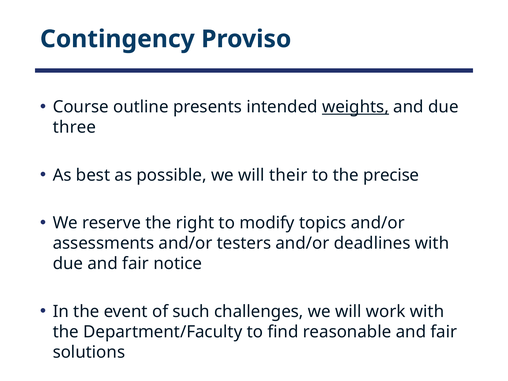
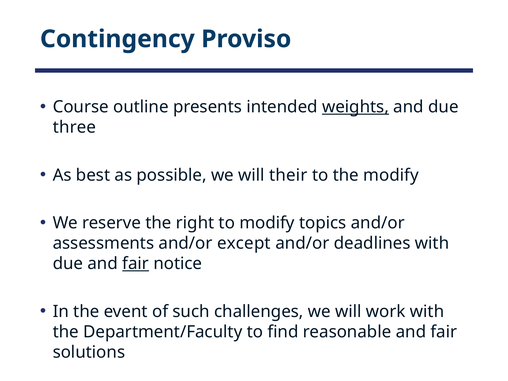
the precise: precise -> modify (391, 175)
testers: testers -> except (244, 243)
fair underline: none -> present (136, 264)
